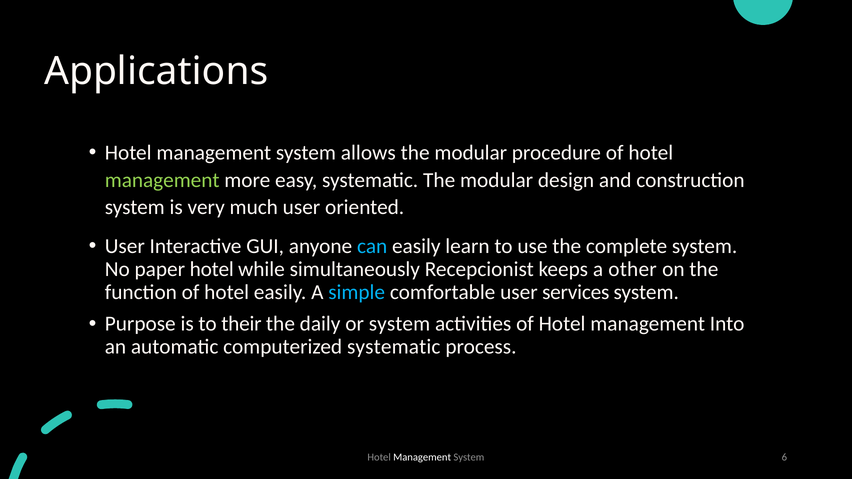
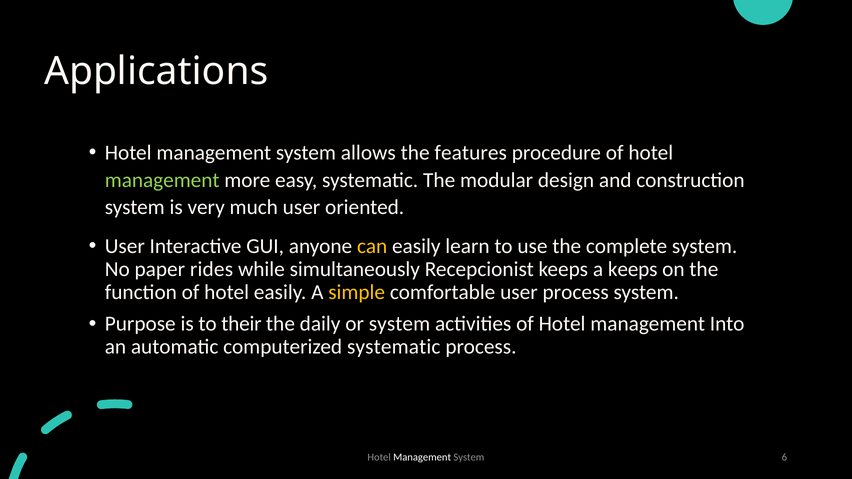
modular: modular -> features (471, 153)
can colour: light blue -> yellow (372, 246)
paper hotel: hotel -> rides (212, 269)
a other: other -> keeps (633, 269)
simple colour: light blue -> yellow (357, 292)
user services: services -> process (576, 292)
